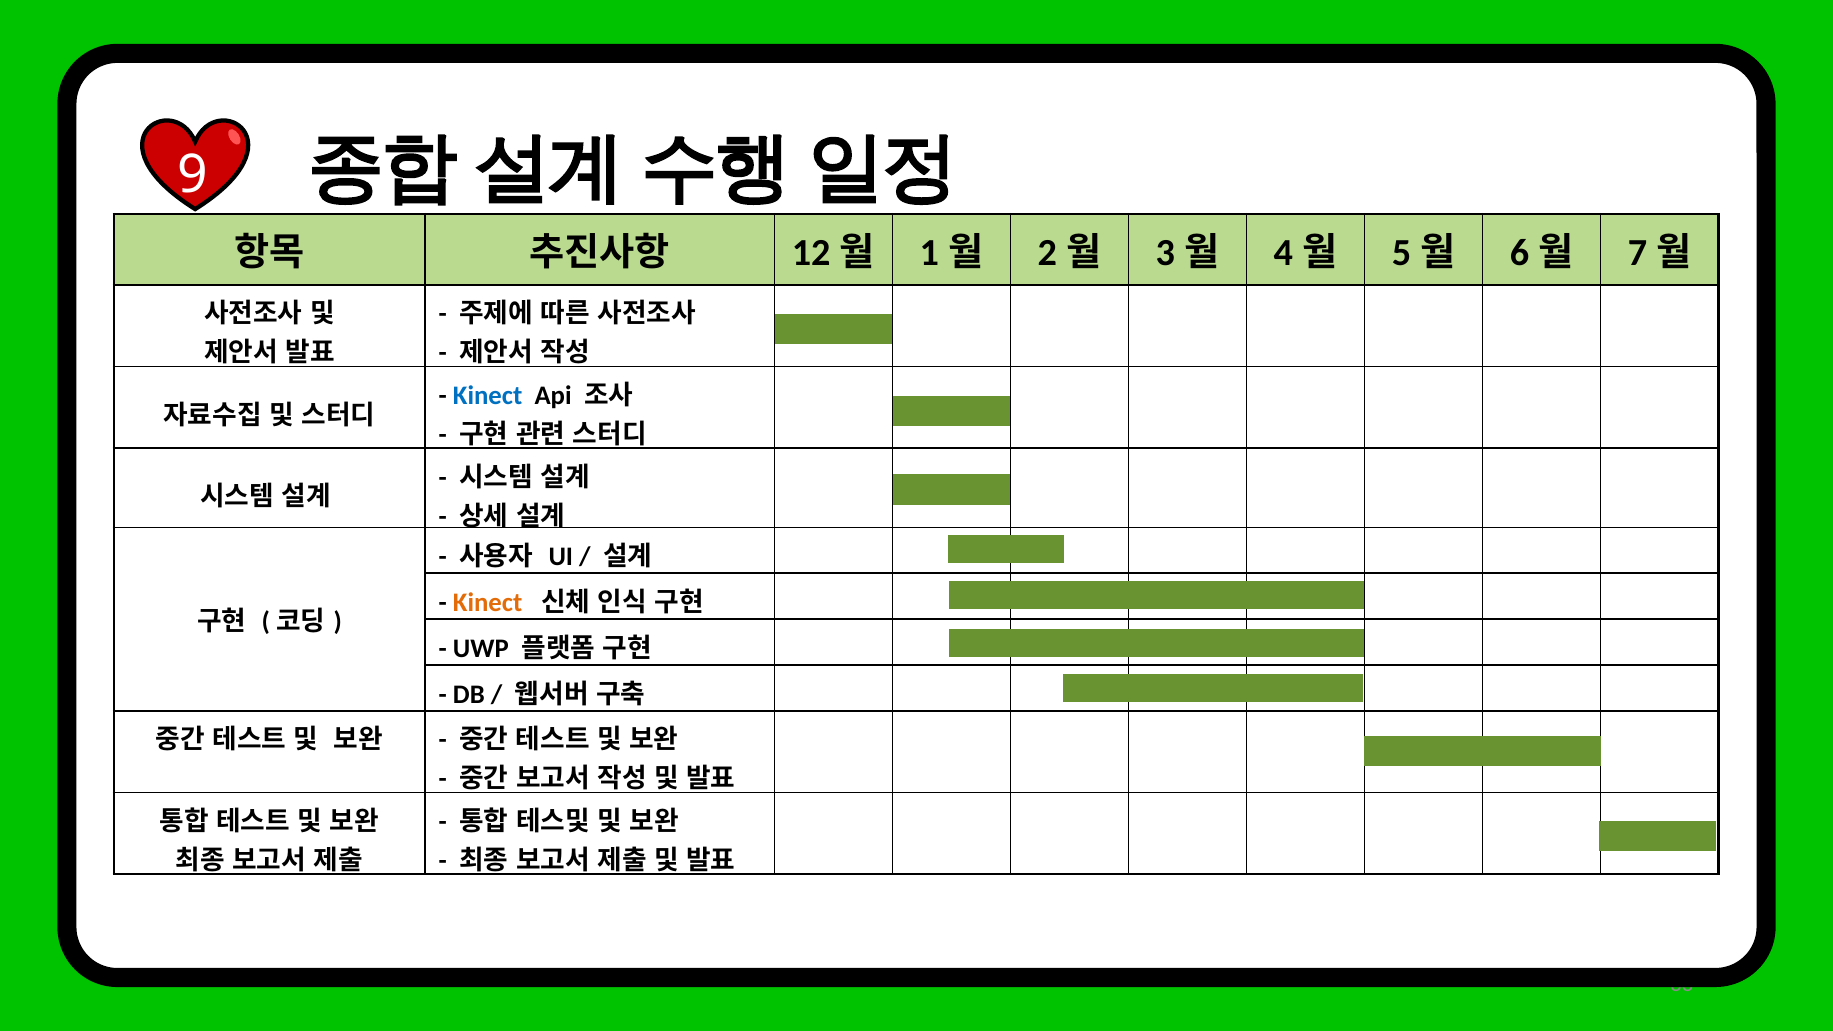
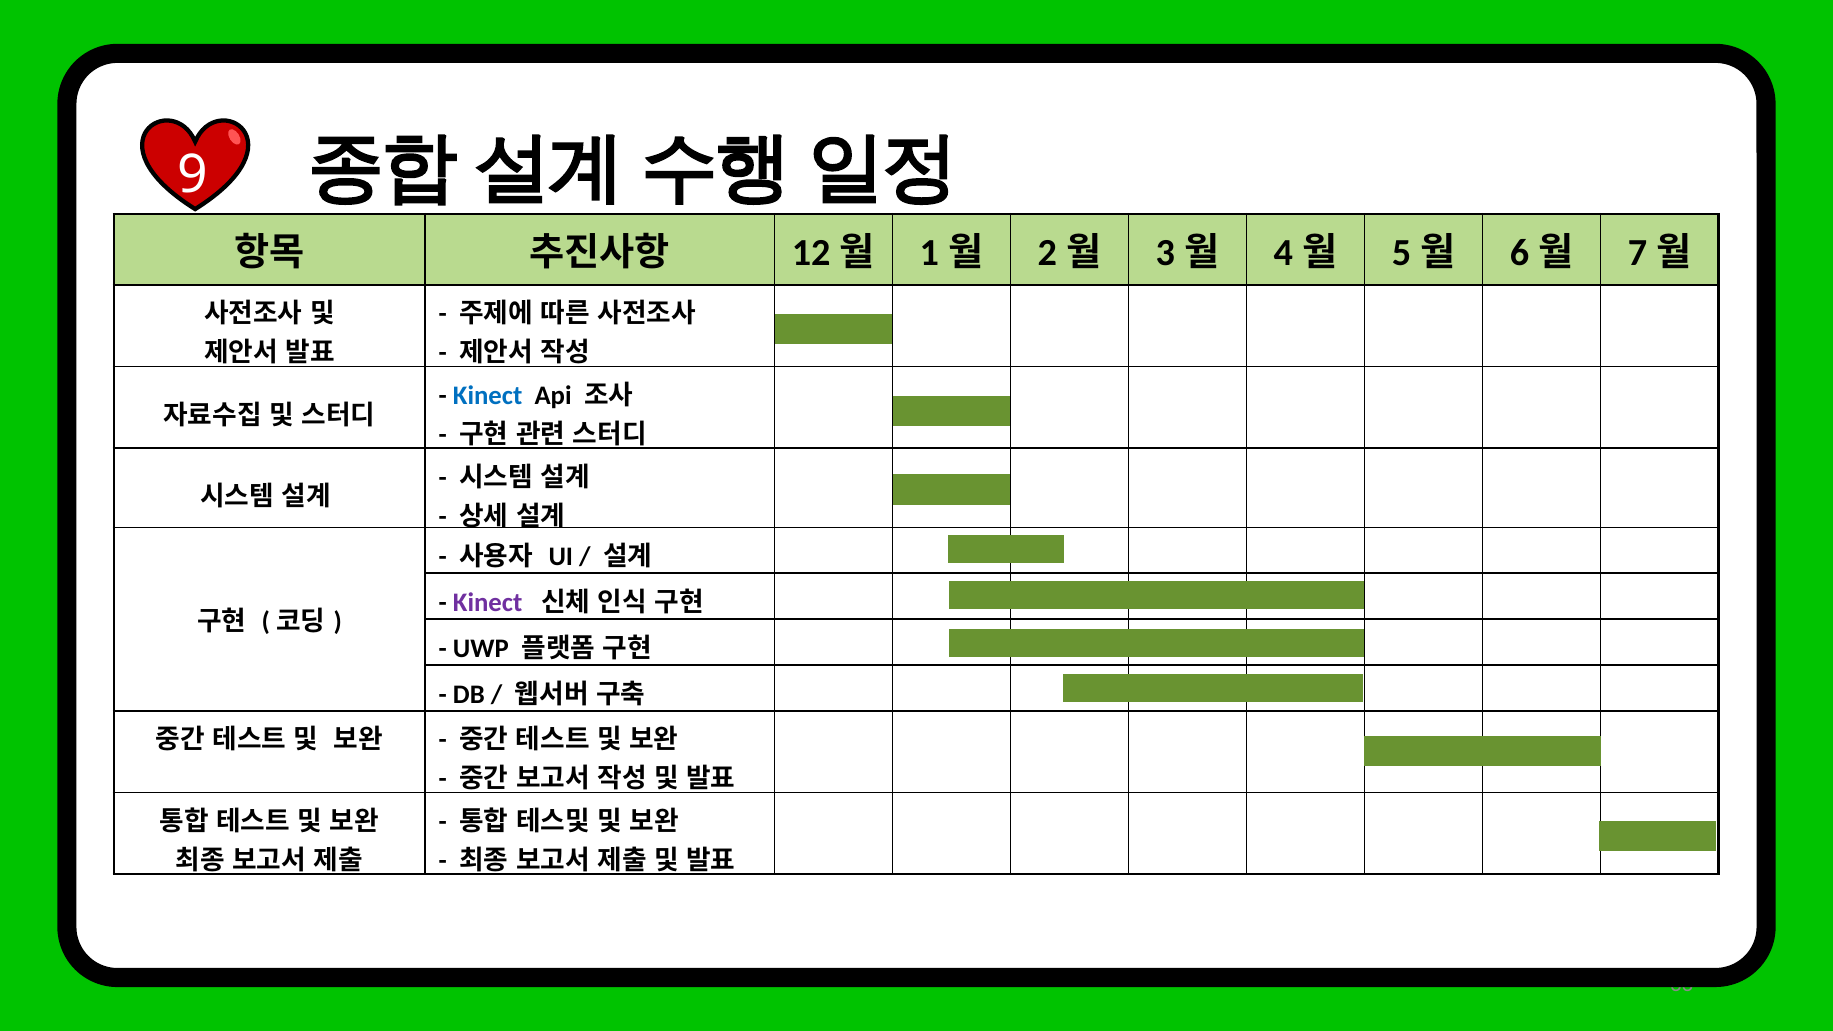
Kinect colour: orange -> purple (488, 603)
